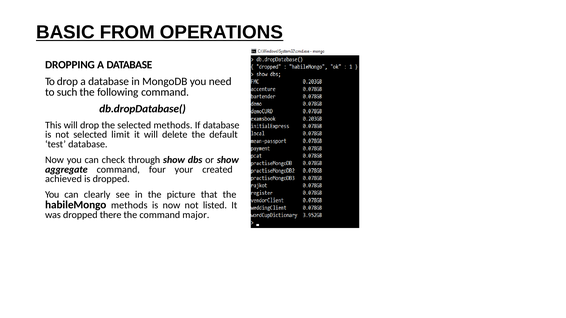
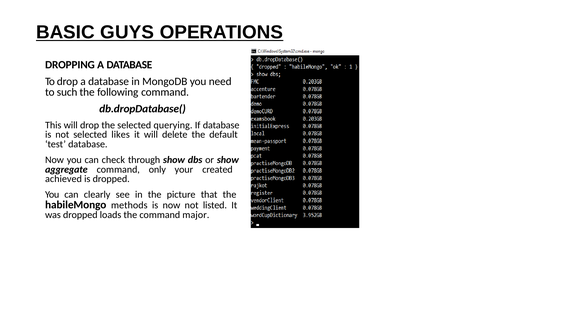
FROM: FROM -> GUYS (127, 32)
selected methods: methods -> querying (173, 125)
limit: limit -> likes (121, 135)
four: four -> only (157, 170)
there: there -> loads (111, 215)
